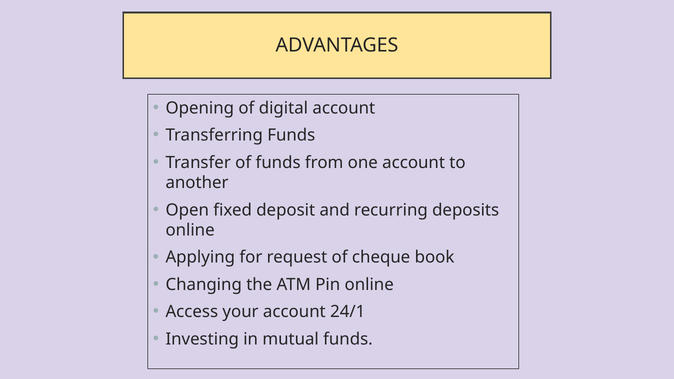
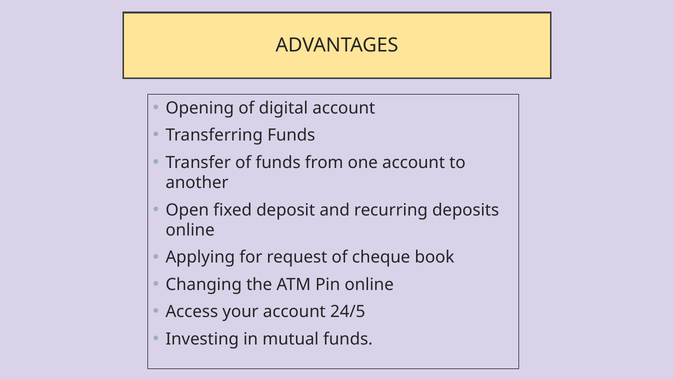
24/1: 24/1 -> 24/5 (348, 312)
